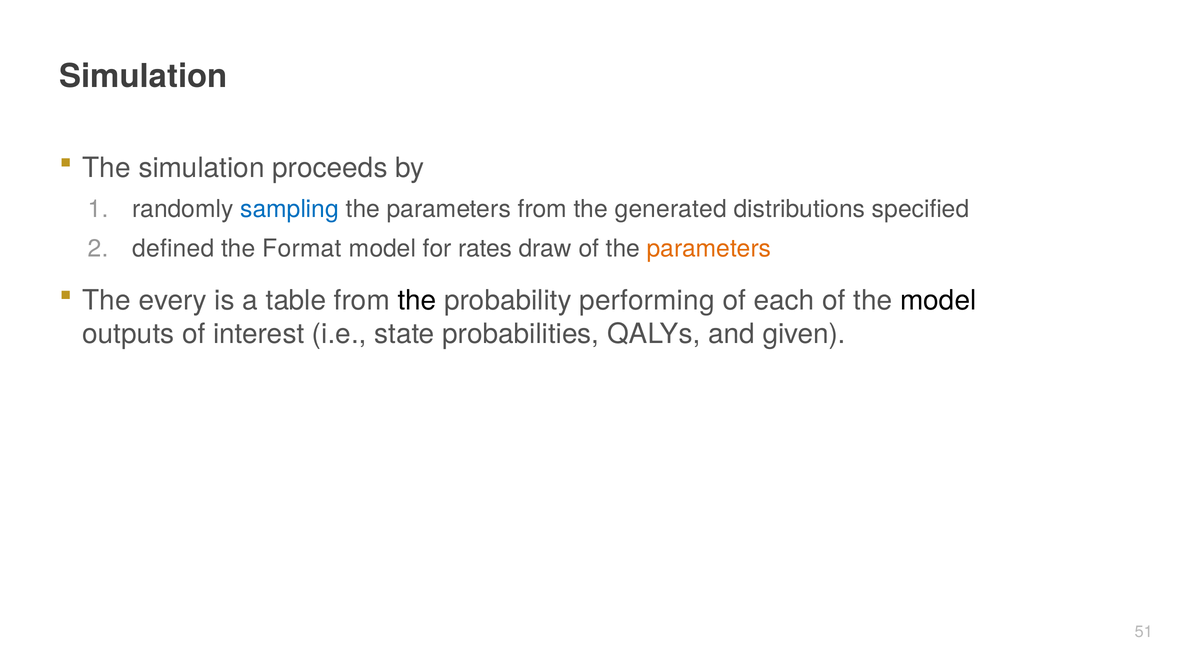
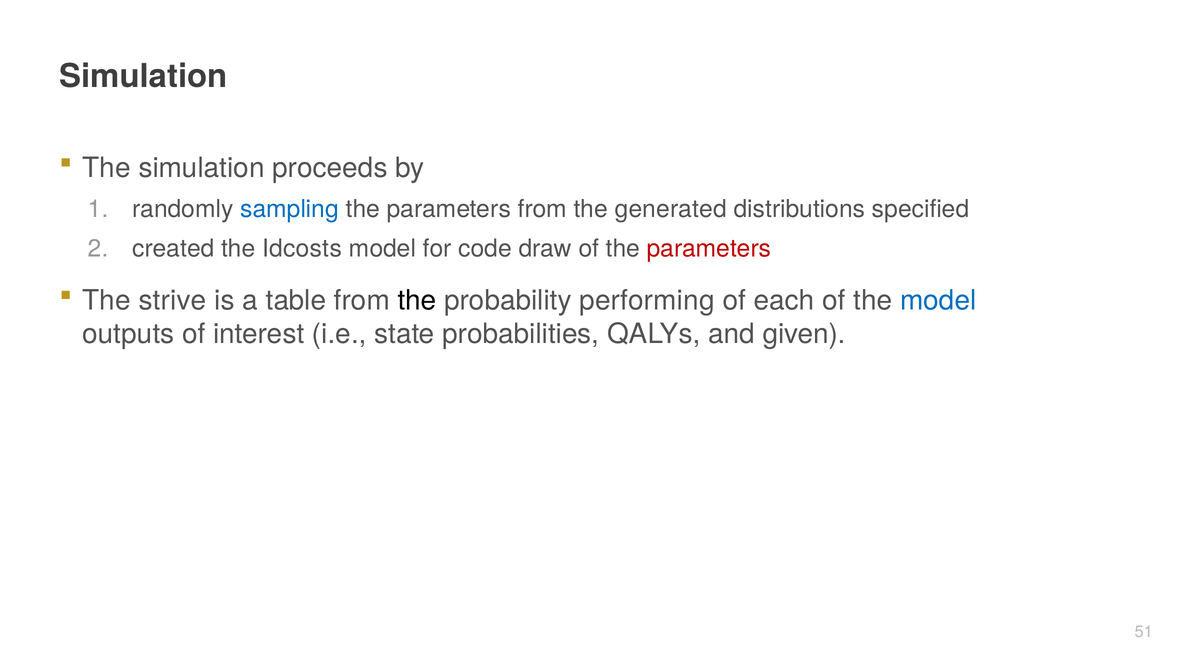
defined: defined -> created (173, 249)
Format: Format -> Idcosts (302, 249)
rates: rates -> code (485, 249)
parameters colour: orange -> red (709, 249)
every: every -> strive (173, 300)
model colour: black -> blue (938, 300)
